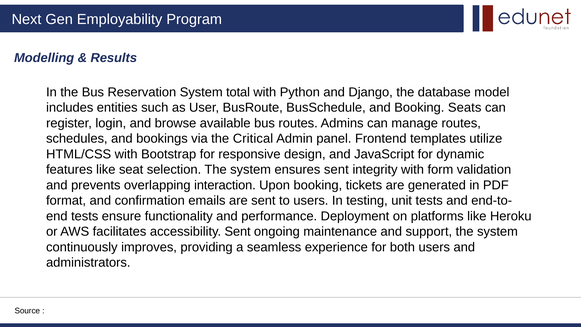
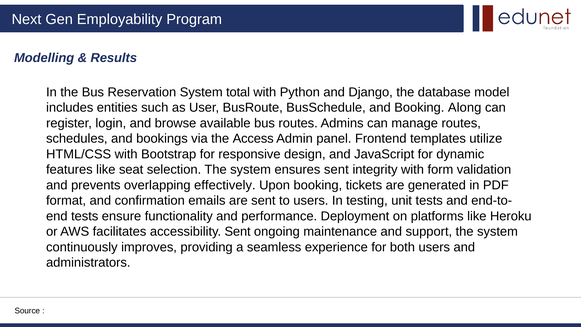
Seats: Seats -> Along (465, 108)
Critical: Critical -> Access (253, 139)
interaction: interaction -> effectively (225, 185)
